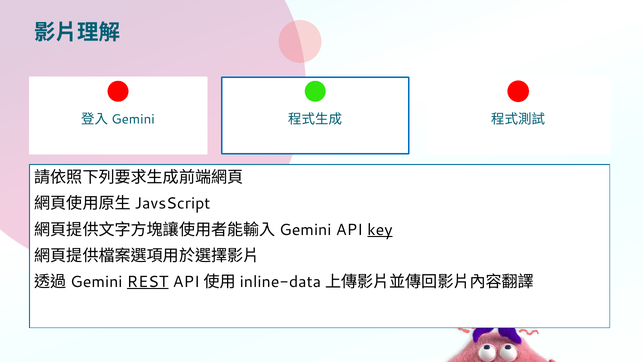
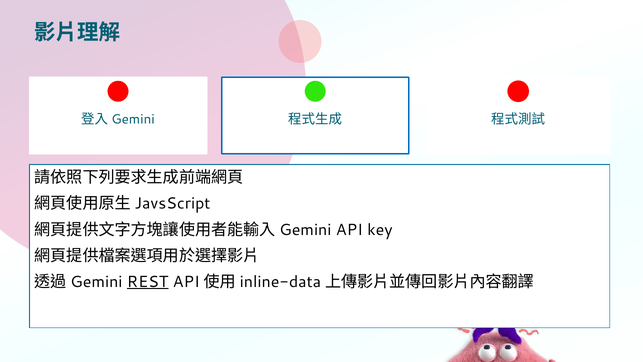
key underline: present -> none (380, 229)
